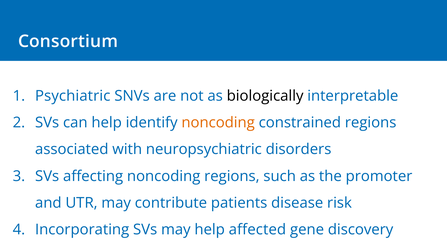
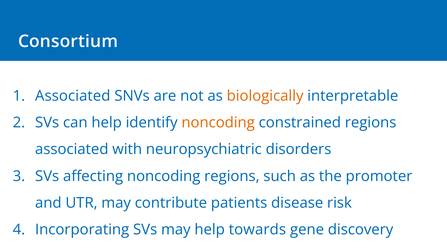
Psychiatric: Psychiatric -> Associated (73, 96)
biologically colour: black -> orange (265, 96)
affected: affected -> towards (257, 230)
